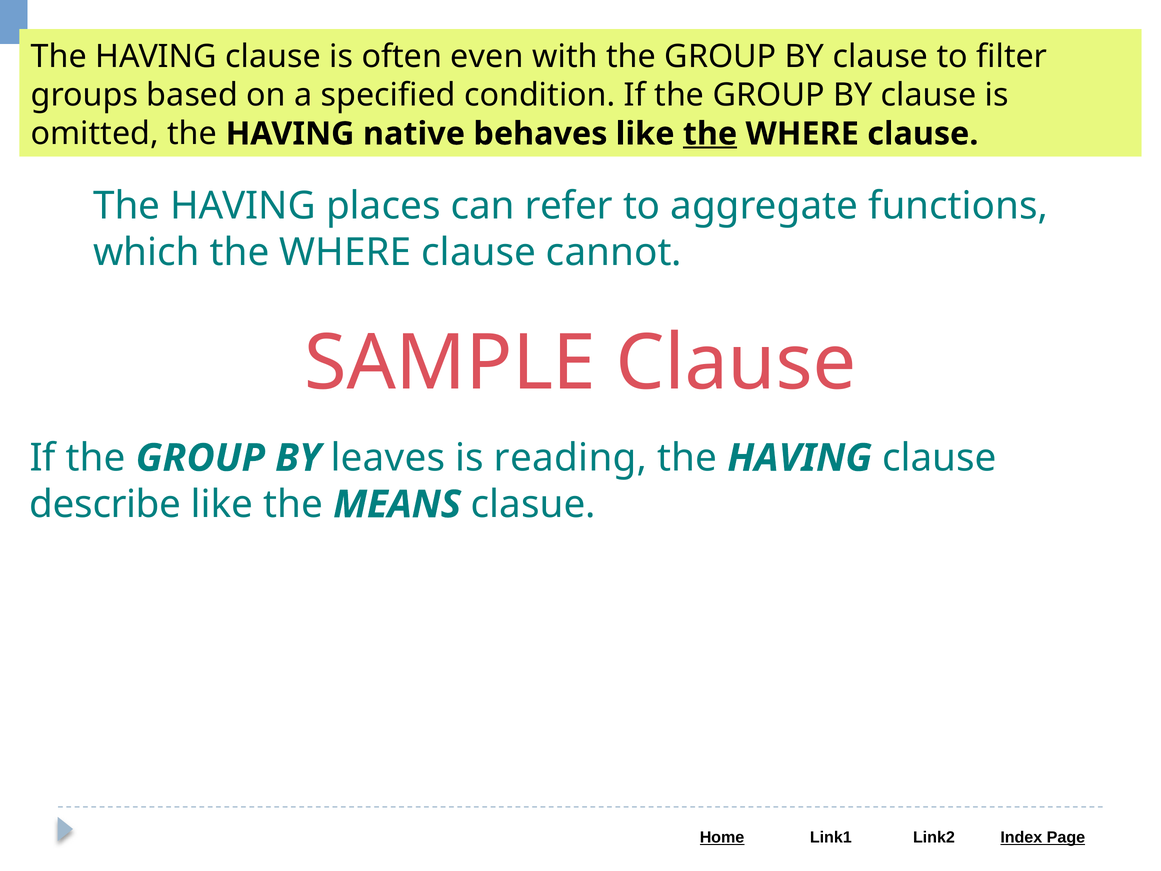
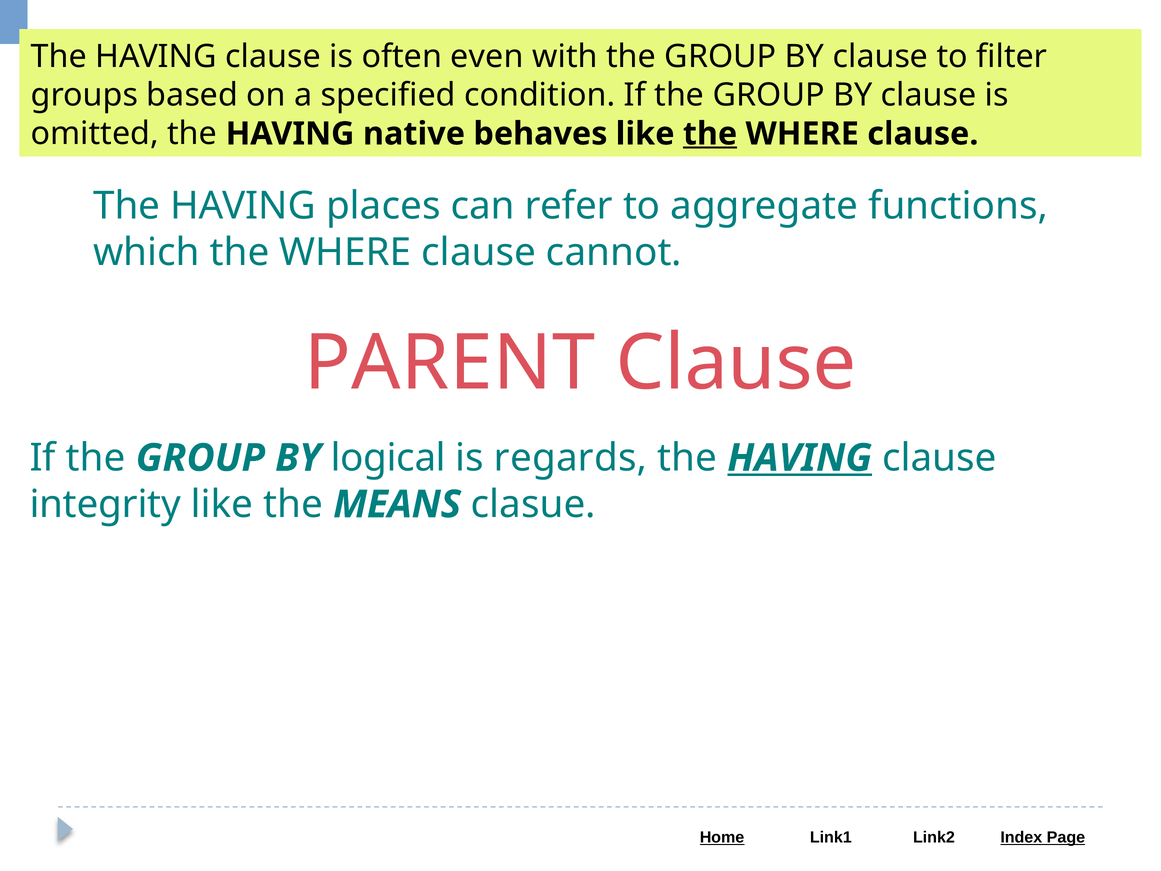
SAMPLE: SAMPLE -> PARENT (450, 363)
leaves: leaves -> logical (388, 458)
reading: reading -> regards (571, 458)
HAVING underline: none -> present (800, 458)
describe: describe -> integrity (105, 504)
